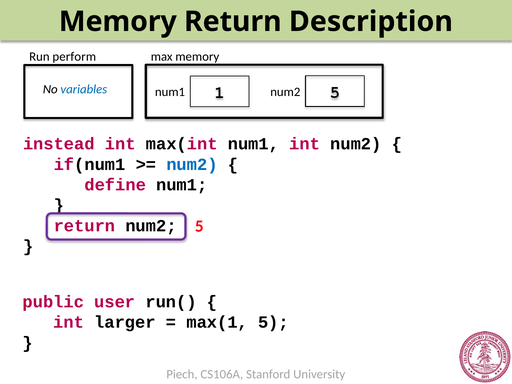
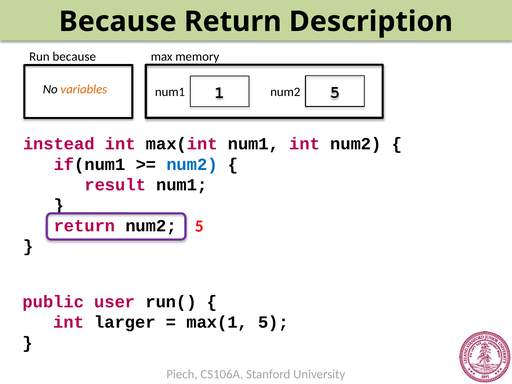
Memory: Memory -> Because (118, 22)
Run perform: perform -> because (74, 57)
variables colour: blue -> orange (84, 89)
define: define -> result (115, 185)
